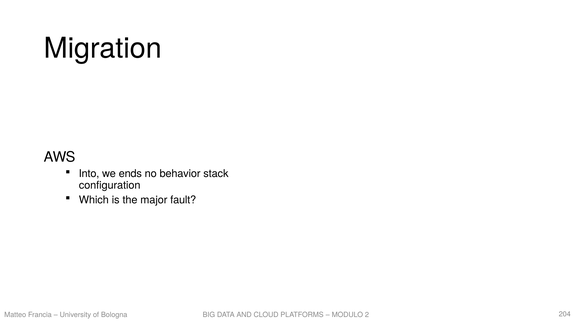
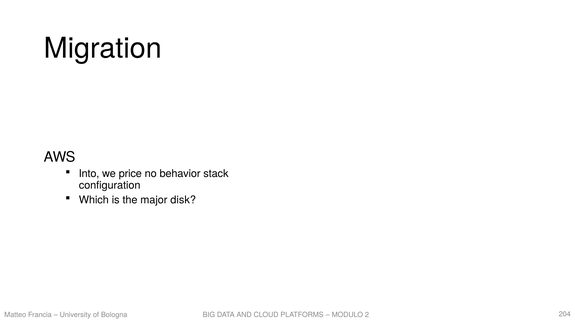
ends: ends -> price (130, 174)
fault: fault -> disk (183, 200)
